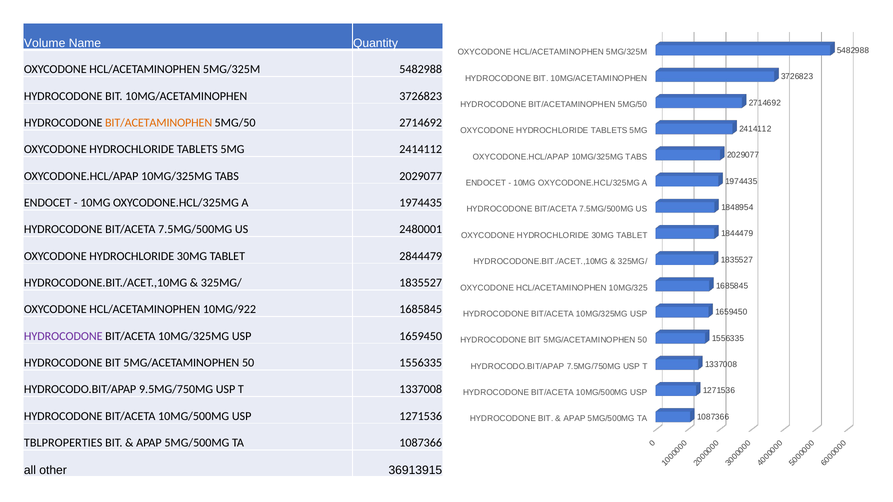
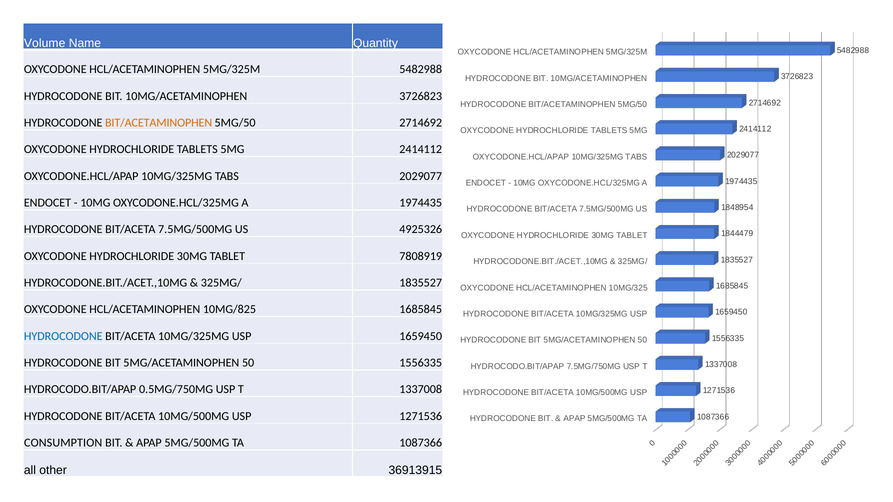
2480001: 2480001 -> 4925326 (421, 229)
2844479: 2844479 -> 7808919 (421, 256)
10MG/922: 10MG/922 -> 10MG/825 (229, 310)
HYDROCODONE colour: purple -> blue (63, 336)
9.5MG/750MG: 9.5MG/750MG -> 0.5MG/750MG (176, 390)
TBLPROPERTIES: TBLPROPERTIES -> CONSUMPTION (63, 443)
